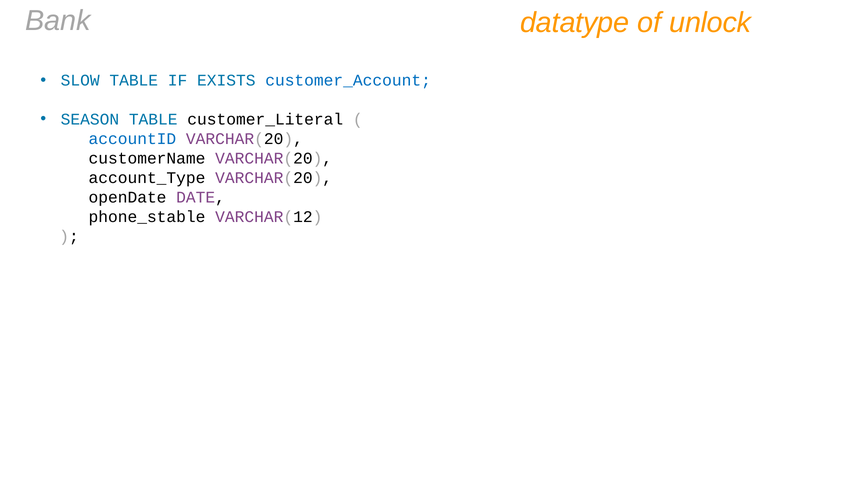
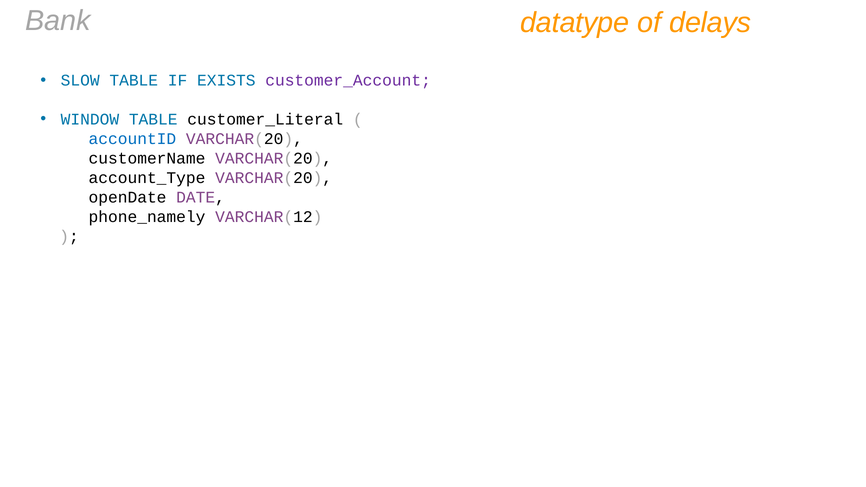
unlock: unlock -> delays (710, 23)
customer_Account colour: blue -> purple (348, 81)
SEASON: SEASON -> WINDOW (90, 120)
phone_stable: phone_stable -> phone_namely (147, 217)
